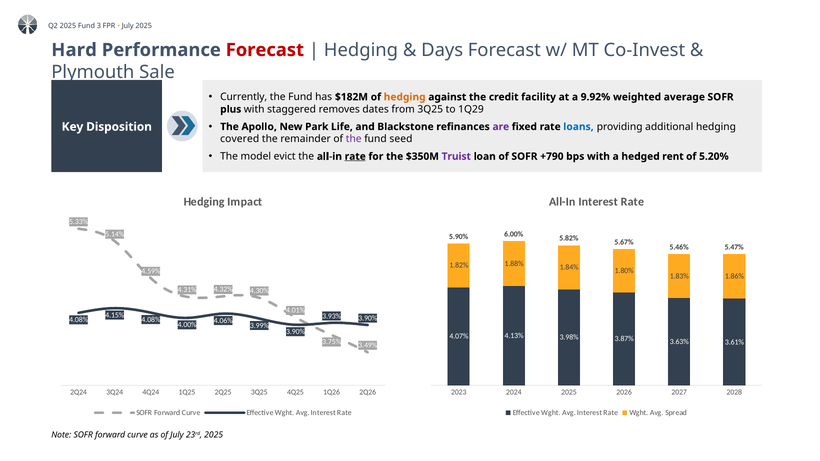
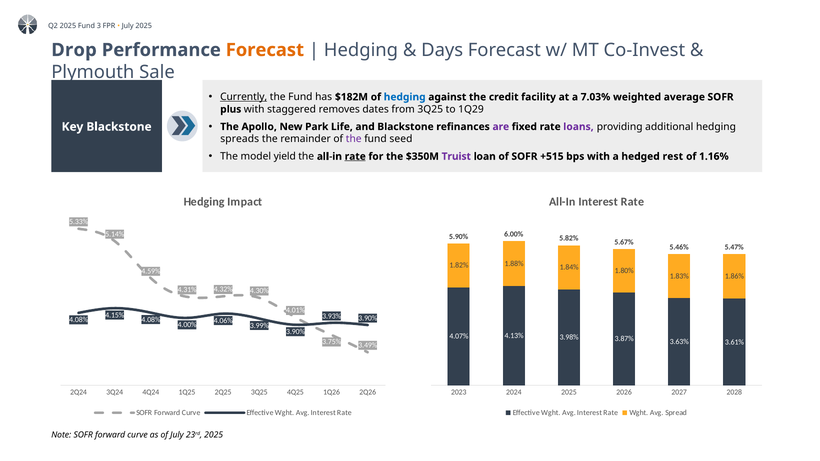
Hard: Hard -> Drop (74, 50)
Forecast colour: red -> orange (265, 50)
Currently underline: none -> present (244, 97)
hedging colour: orange -> blue (405, 97)
9.92%: 9.92% -> 7.03% (596, 97)
loans colour: blue -> purple (578, 127)
Key Disposition: Disposition -> Blackstone (119, 127)
covered: covered -> spreads (240, 139)
evict: evict -> yield (285, 156)
+790: +790 -> +515 (552, 156)
rent: rent -> rest (673, 156)
5.20%: 5.20% -> 1.16% (714, 156)
